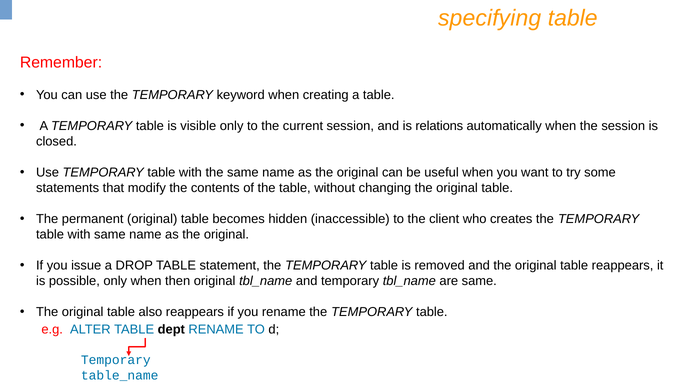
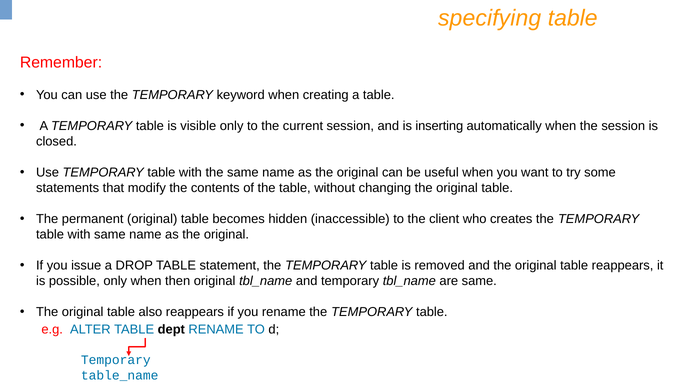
relations: relations -> inserting (439, 126)
